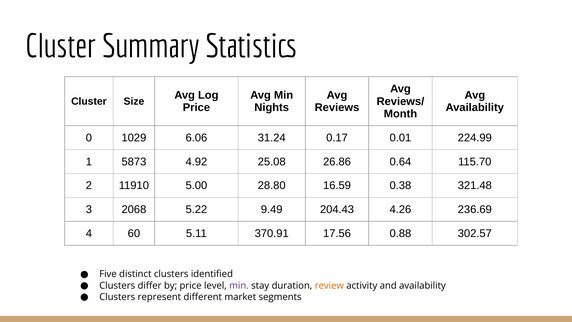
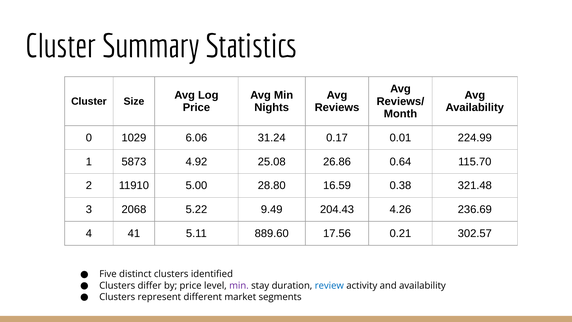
60: 60 -> 41 (134, 233)
370.91: 370.91 -> 889.60 (272, 233)
0.88: 0.88 -> 0.21 (400, 233)
review colour: orange -> blue (329, 285)
